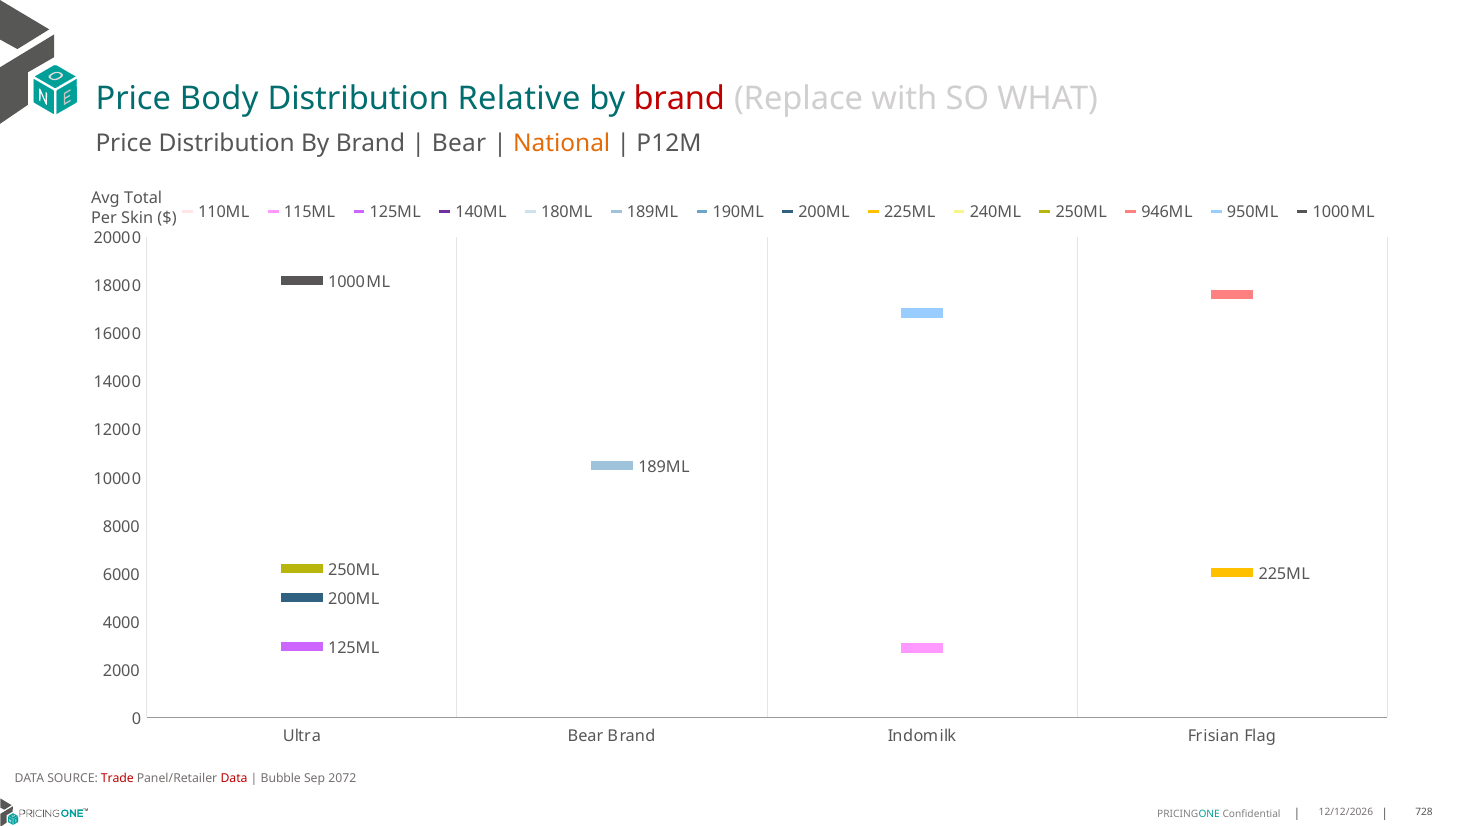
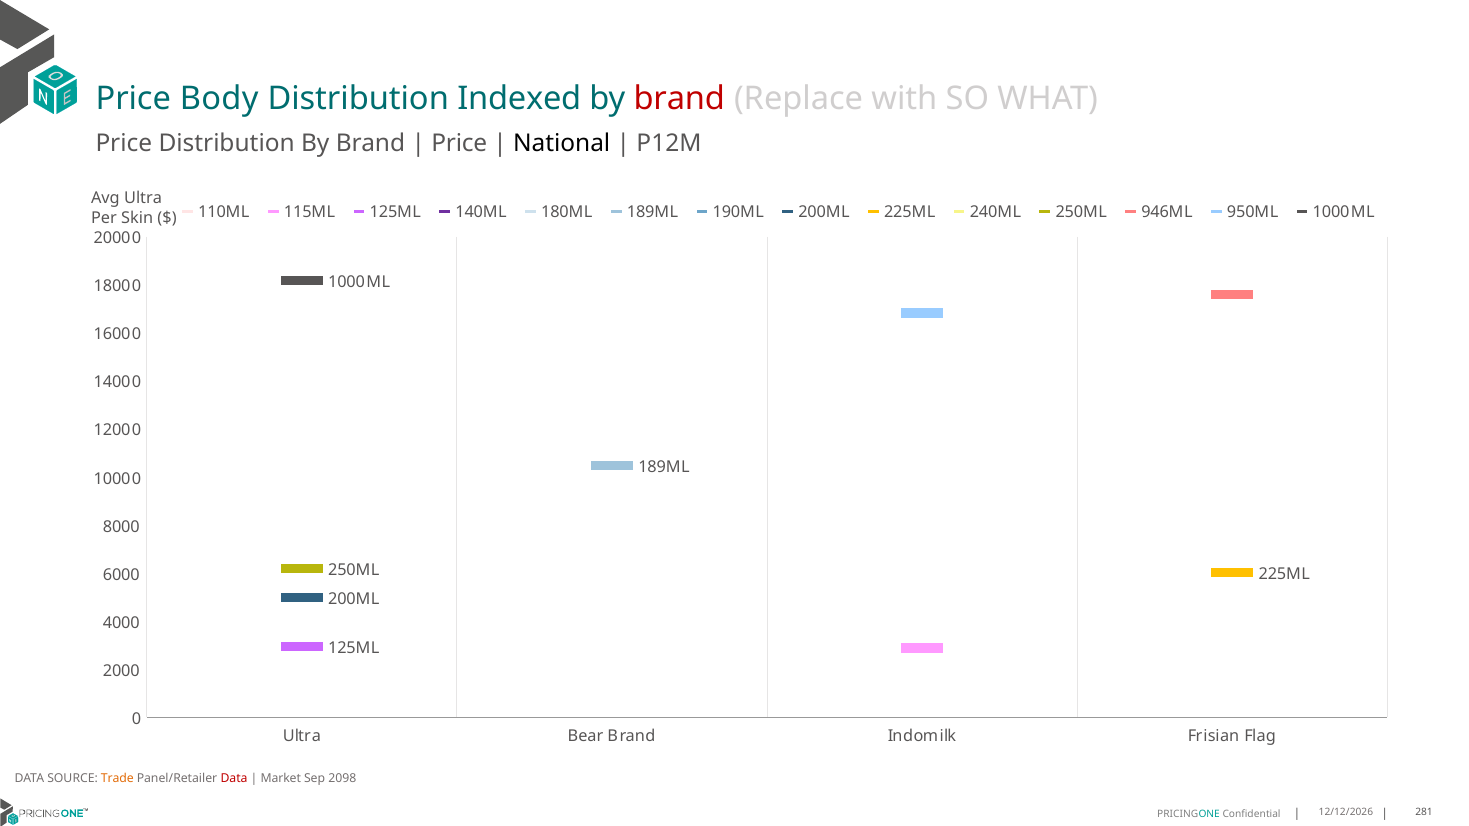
Relative: Relative -> Indexed (519, 99)
Bear: Bear -> Price (459, 143)
National colour: orange -> black (562, 143)
Avg Total: Total -> Ultra (143, 198)
Trade colour: red -> orange (117, 778)
Bubble: Bubble -> Market (281, 778)
2072: 2072 -> 2098 (342, 778)
728: 728 -> 281 (1424, 812)
